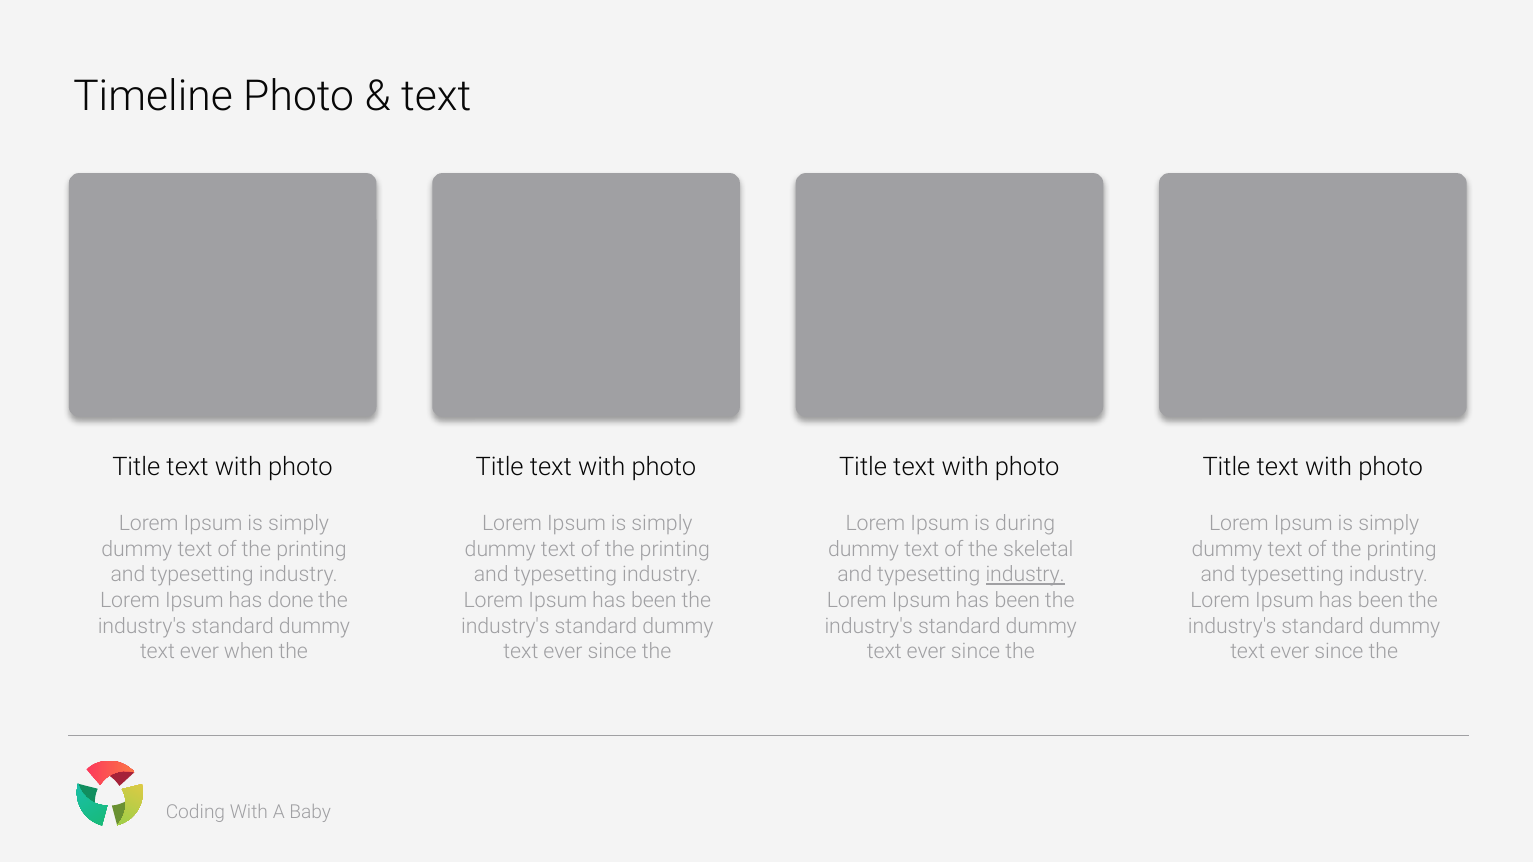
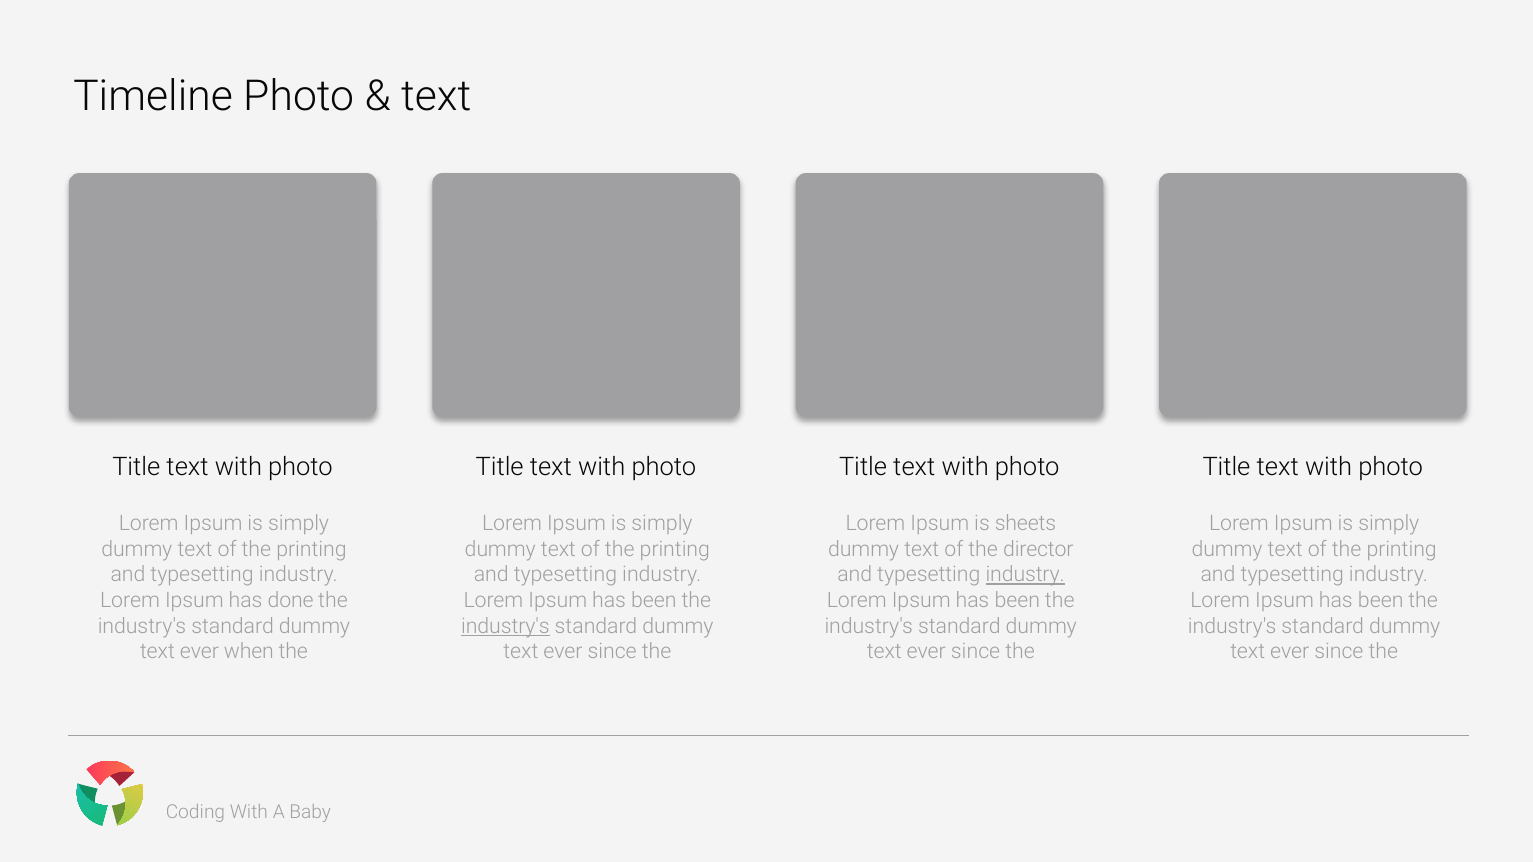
during: during -> sheets (1025, 524)
skeletal: skeletal -> director (1038, 549)
industry's underline: none -> present (505, 626)
